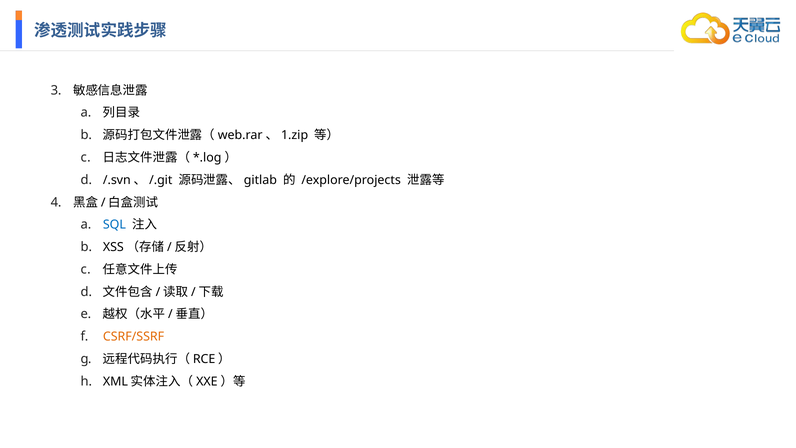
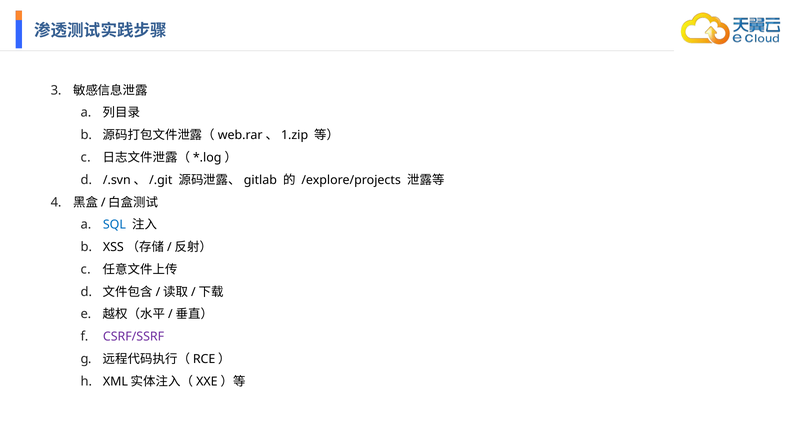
CSRF/SSRF colour: orange -> purple (134, 337)
